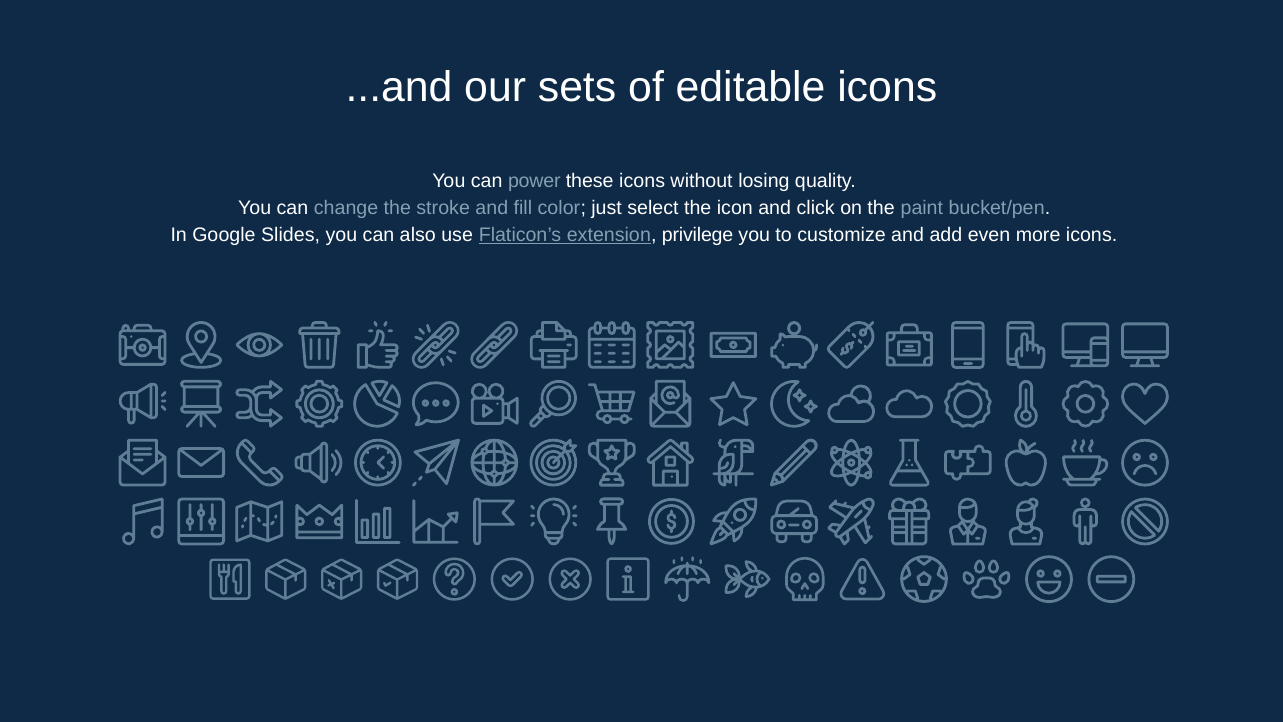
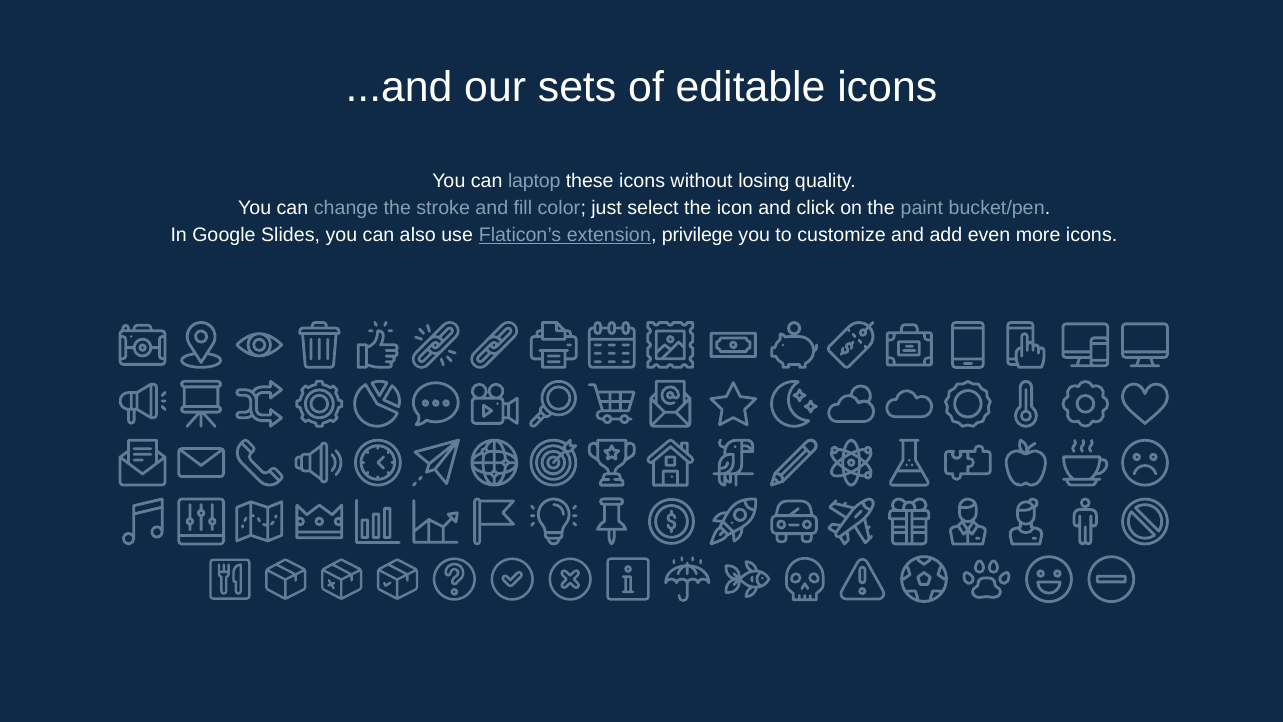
power: power -> laptop (534, 181)
